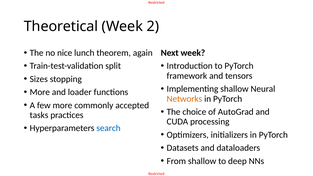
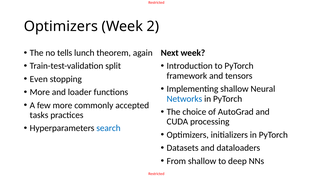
Theoretical: Theoretical -> Optimizers (61, 26)
nice: nice -> tells (65, 53)
Sizes: Sizes -> Even (39, 79)
Networks colour: orange -> blue (184, 99)
